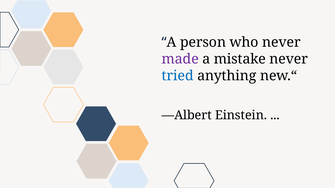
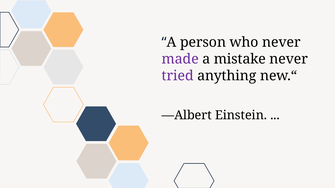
tried colour: blue -> purple (178, 76)
